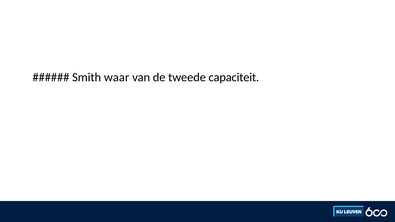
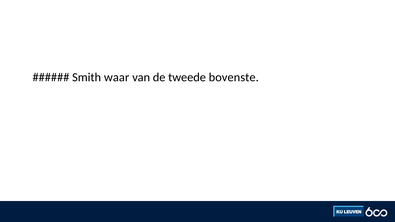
capaciteit: capaciteit -> bovenste (234, 77)
